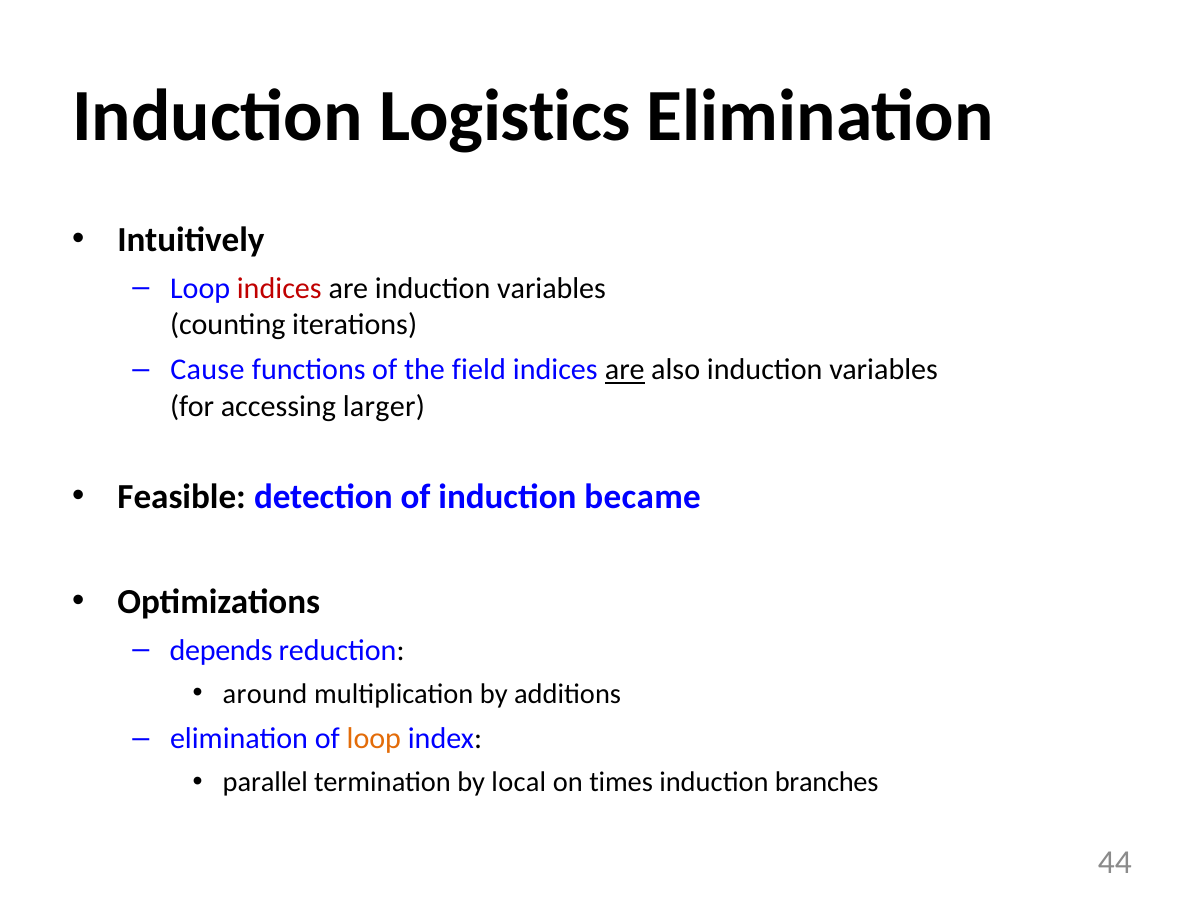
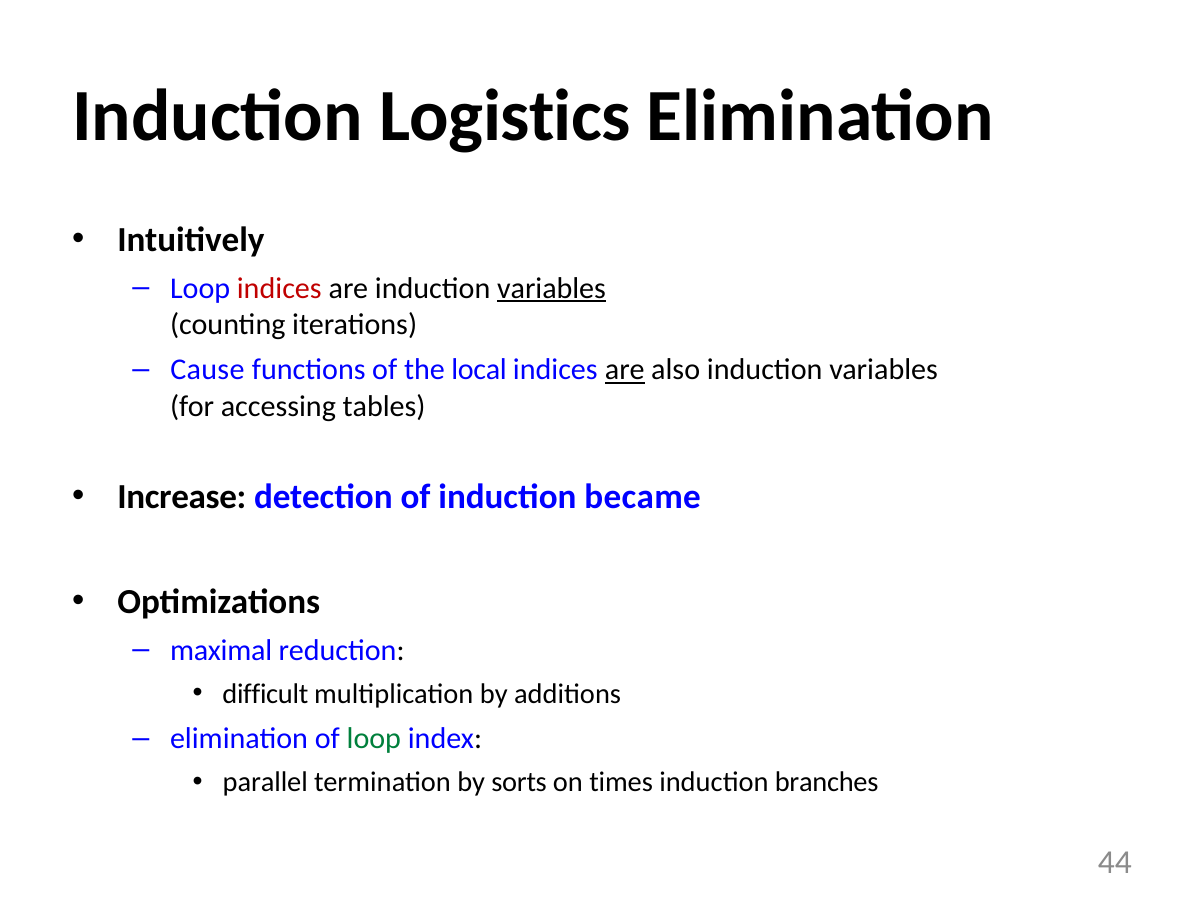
variables underline: none -> present (552, 288)
field: field -> local (479, 370)
larger: larger -> tables (384, 406)
Feasible: Feasible -> Increase (182, 496)
depends: depends -> maximal (221, 650)
around: around -> difficult (265, 694)
loop colour: orange -> green (374, 739)
local: local -> sorts (519, 782)
